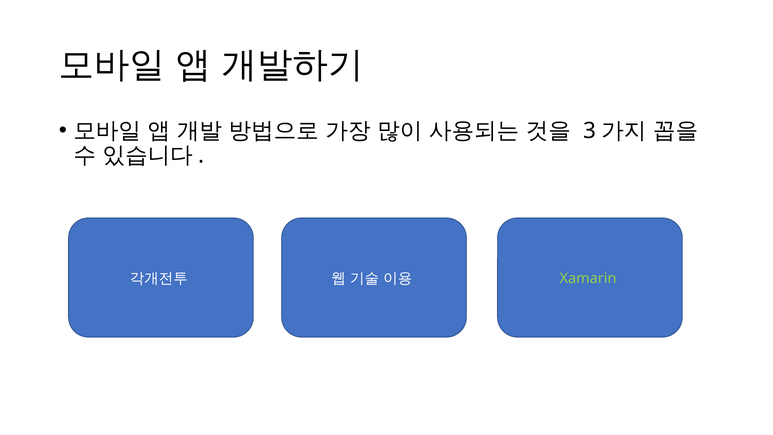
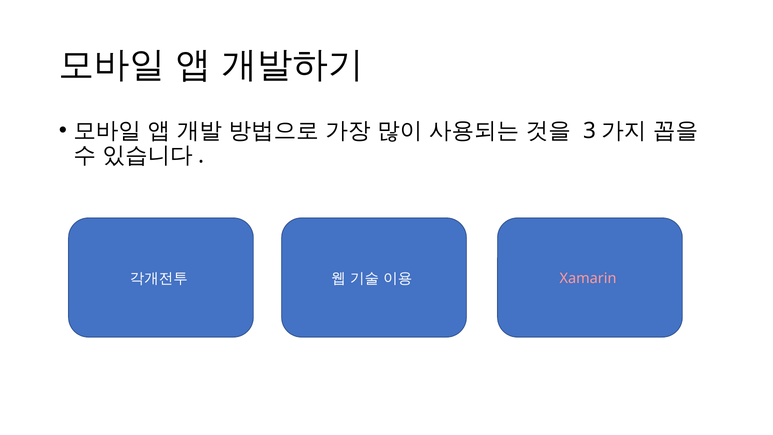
Xamarin colour: light green -> pink (588, 278)
